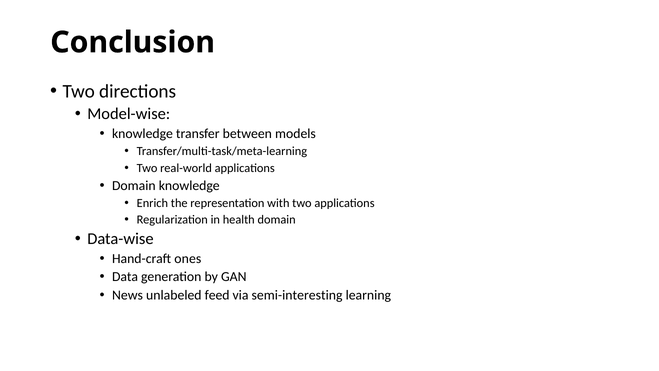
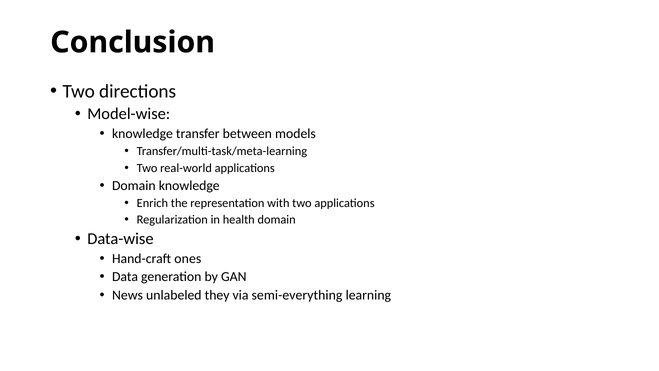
feed: feed -> they (217, 295)
semi-interesting: semi-interesting -> semi-everything (297, 295)
